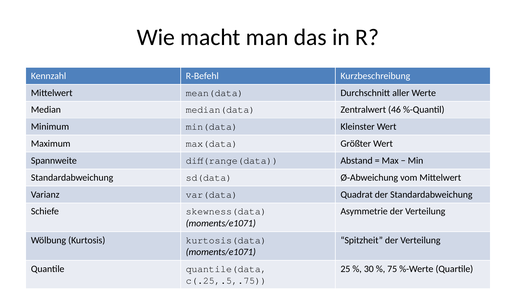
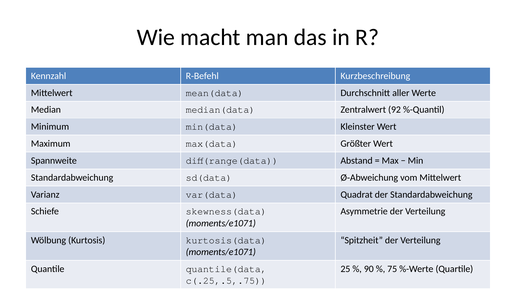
46: 46 -> 92 (395, 110)
30: 30 -> 90 (369, 269)
